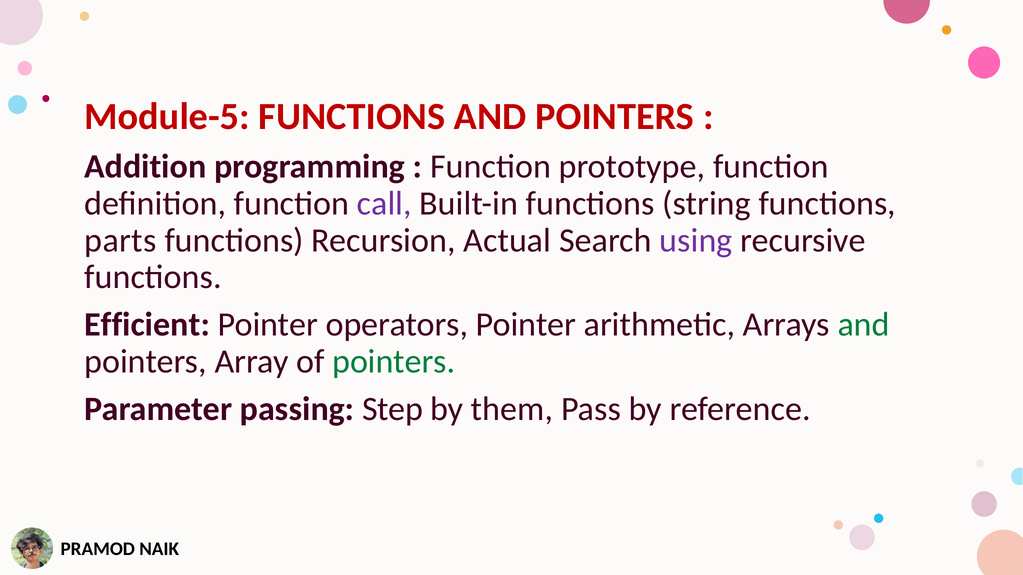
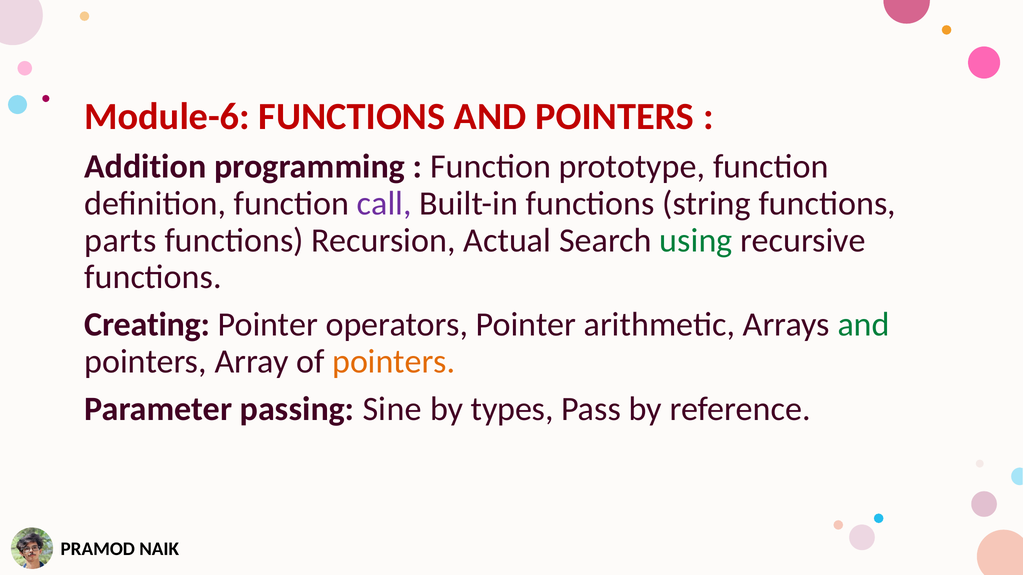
Module-5: Module-5 -> Module-6 (167, 117)
using colour: purple -> green (696, 240)
Efficient: Efficient -> Creating (147, 325)
pointers colour: green -> orange (394, 362)
Step: Step -> Sine (392, 409)
them: them -> types (512, 409)
